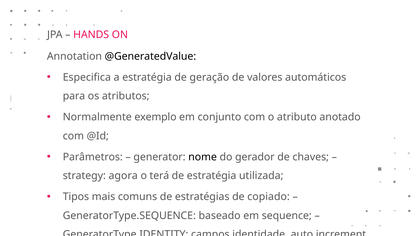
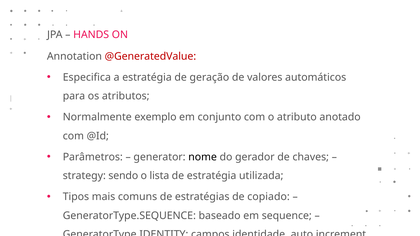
@GeneratedValue colour: black -> red (150, 56)
agora: agora -> sendo (123, 176)
terá: terá -> lista (159, 176)
